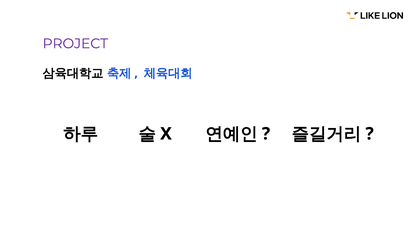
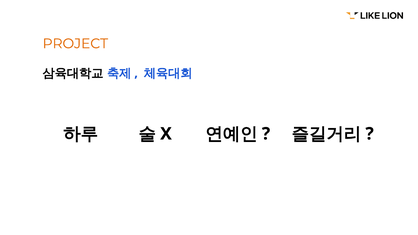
PROJECT colour: purple -> orange (75, 44)
